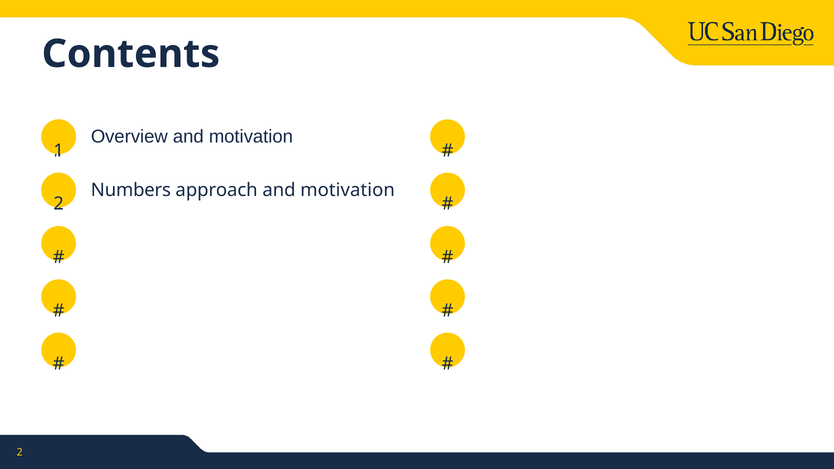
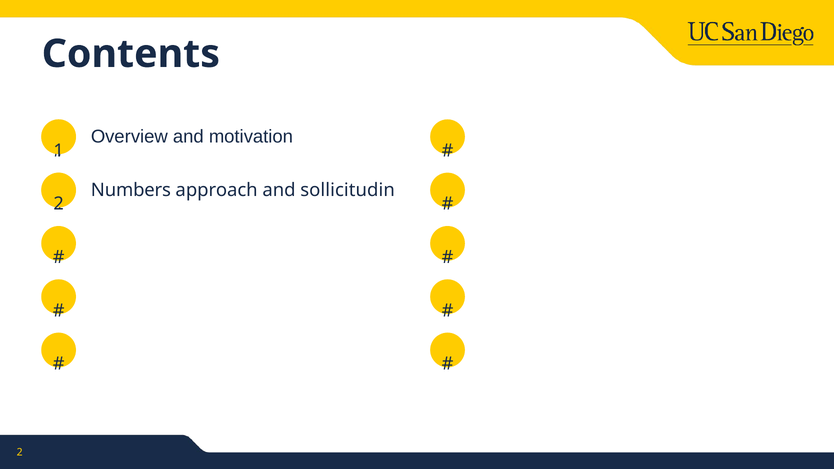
approach and motivation: motivation -> sollicitudin (348, 190)
